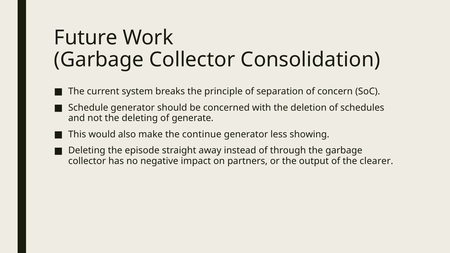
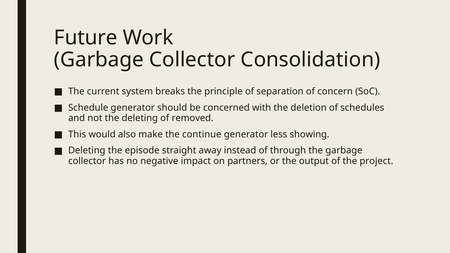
generate: generate -> removed (193, 118)
clearer: clearer -> project (376, 161)
